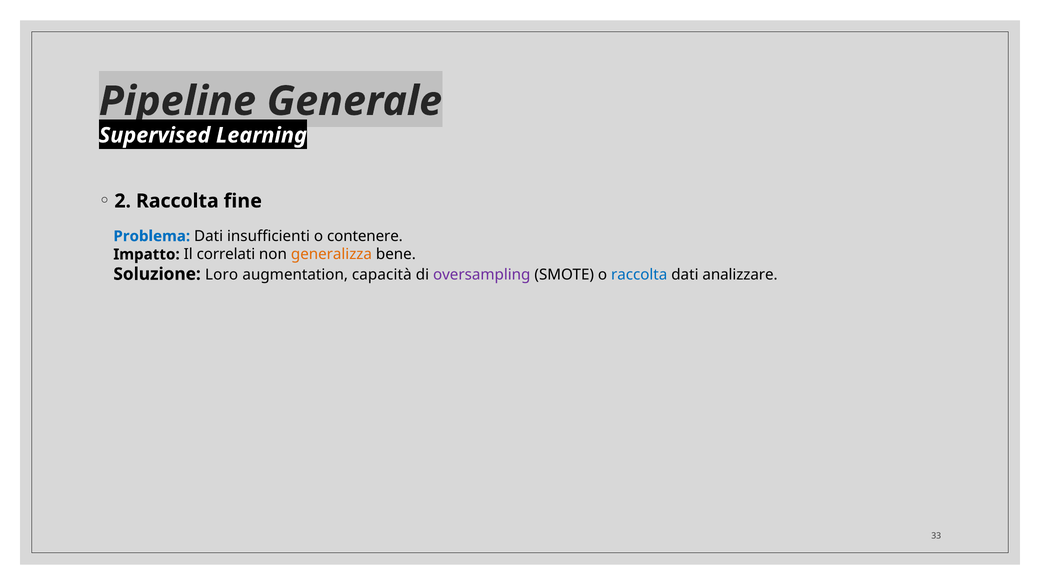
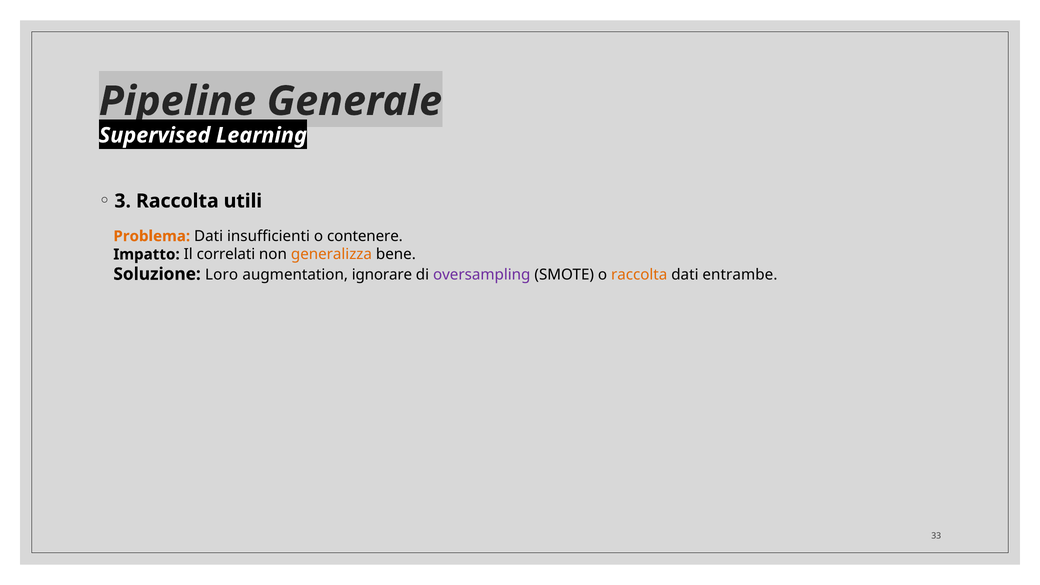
2: 2 -> 3 (123, 201)
fine: fine -> utili (243, 201)
Problema colour: blue -> orange (152, 236)
capacità: capacità -> ignorare (382, 275)
raccolta colour: blue -> orange (639, 275)
analizzare: analizzare -> entrambe (740, 275)
